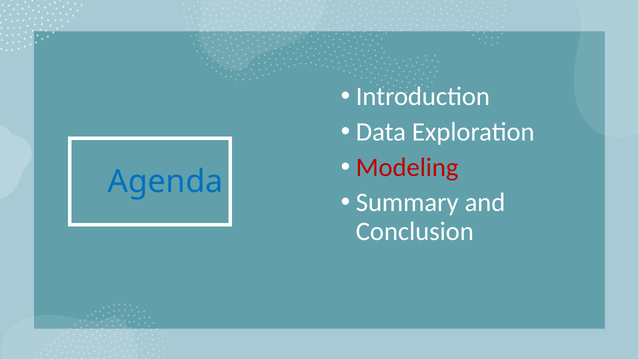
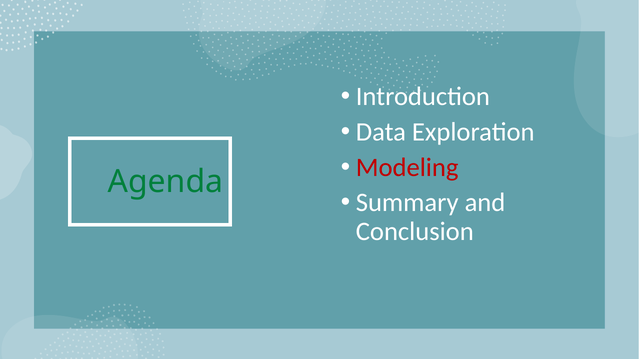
Agenda colour: blue -> green (165, 182)
